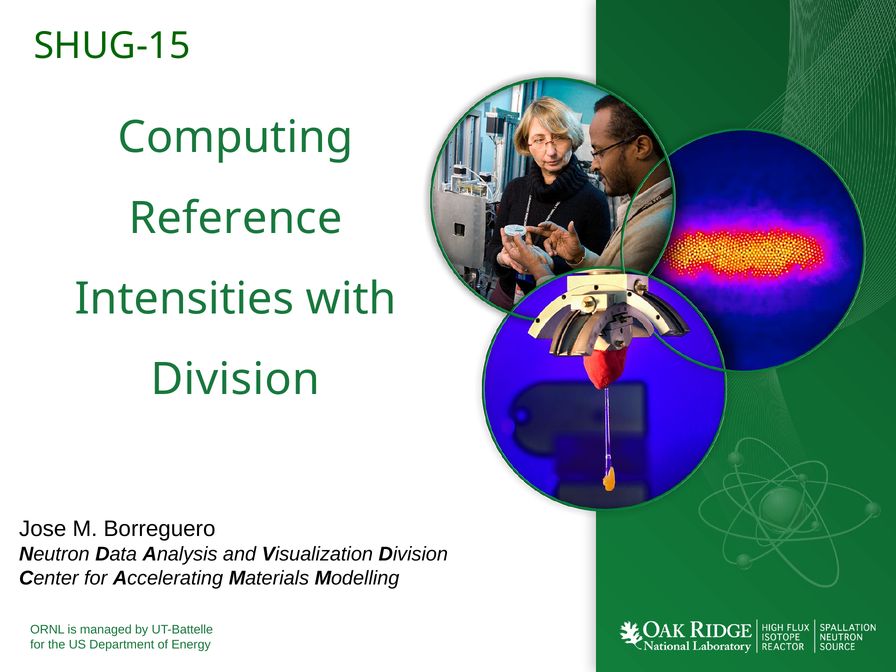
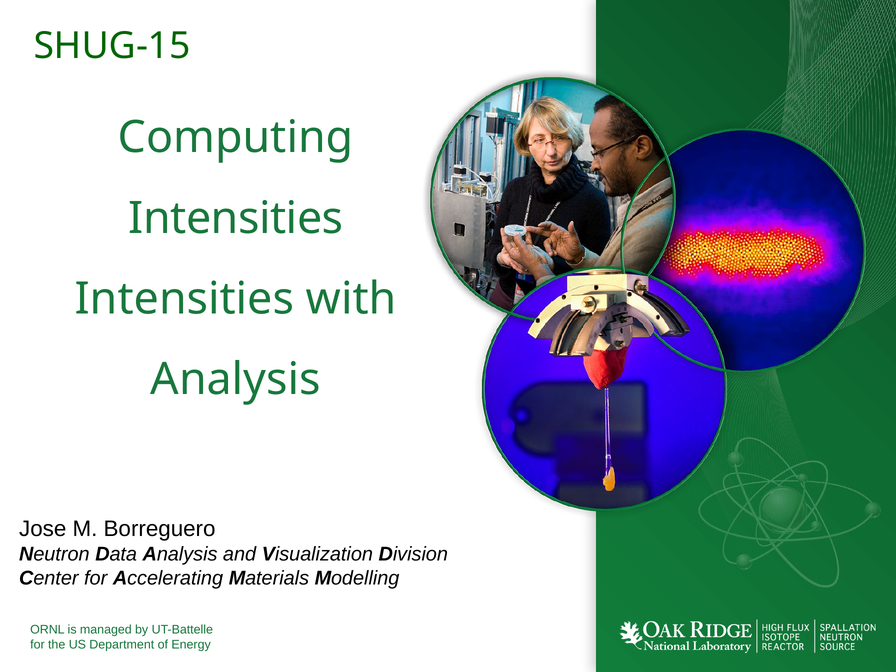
Reference: Reference -> Intensities (236, 218)
Division: Division -> Analysis (236, 380)
